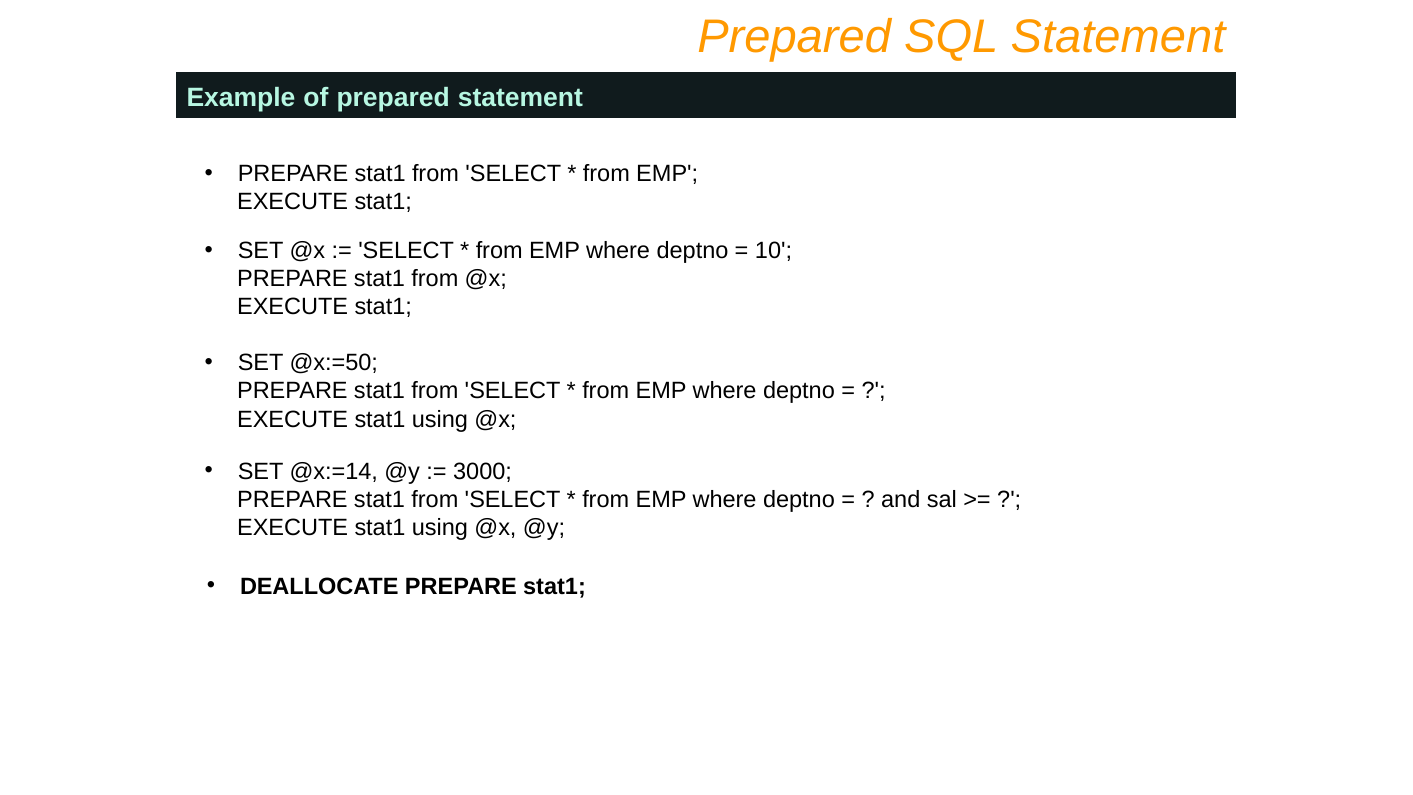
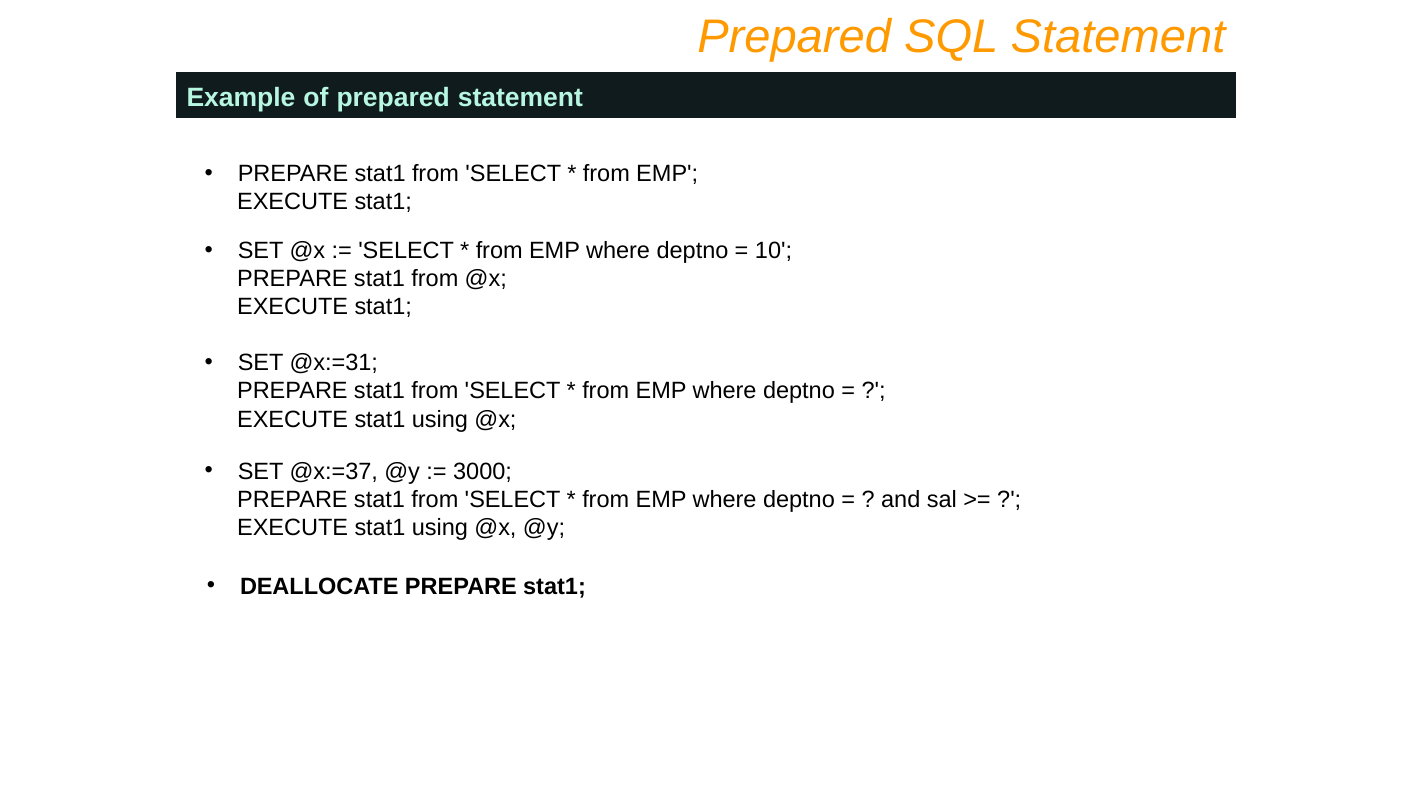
@x:=50: @x:=50 -> @x:=31 (334, 363)
@x:=14: @x:=14 -> @x:=37 (334, 471)
